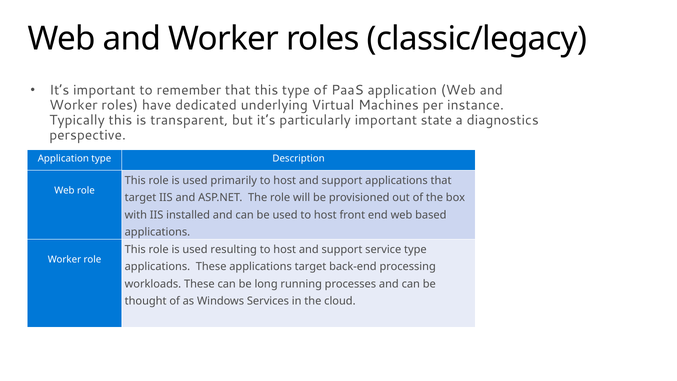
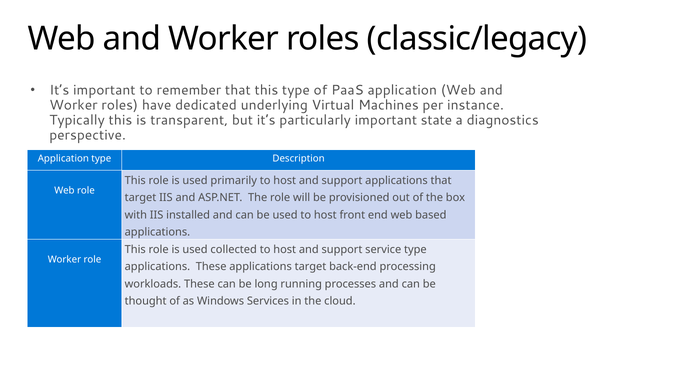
resulting: resulting -> collected (234, 249)
